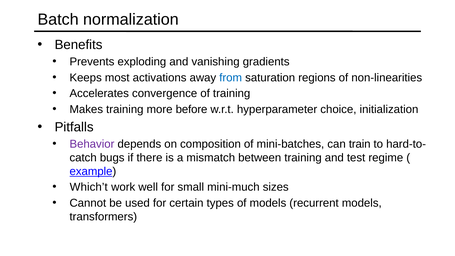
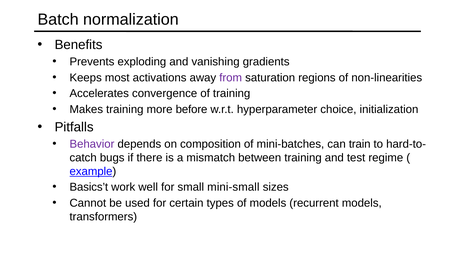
from colour: blue -> purple (231, 78)
Which’t: Which’t -> Basics’t (89, 187)
mini-much: mini-much -> mini-small (233, 187)
